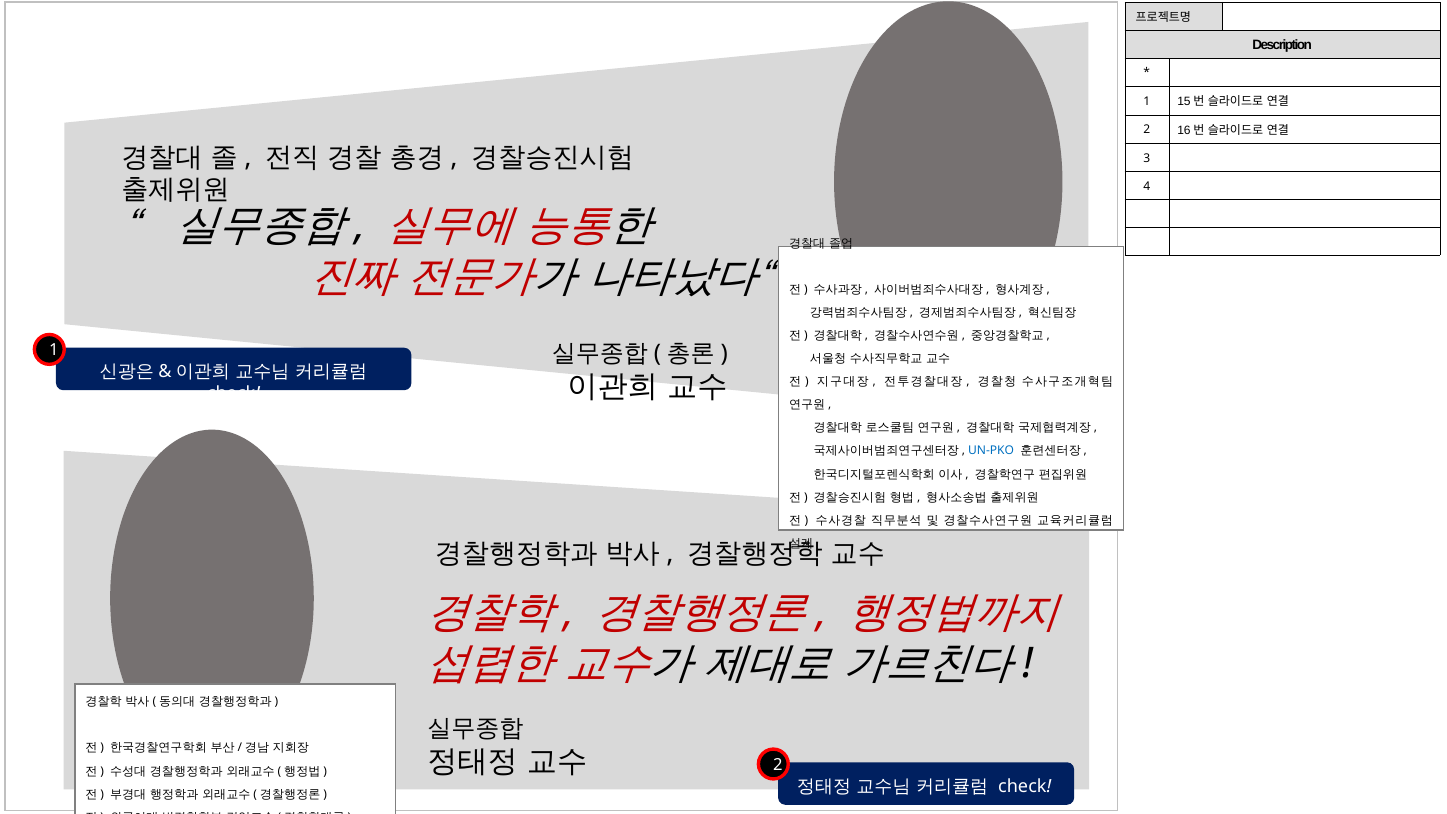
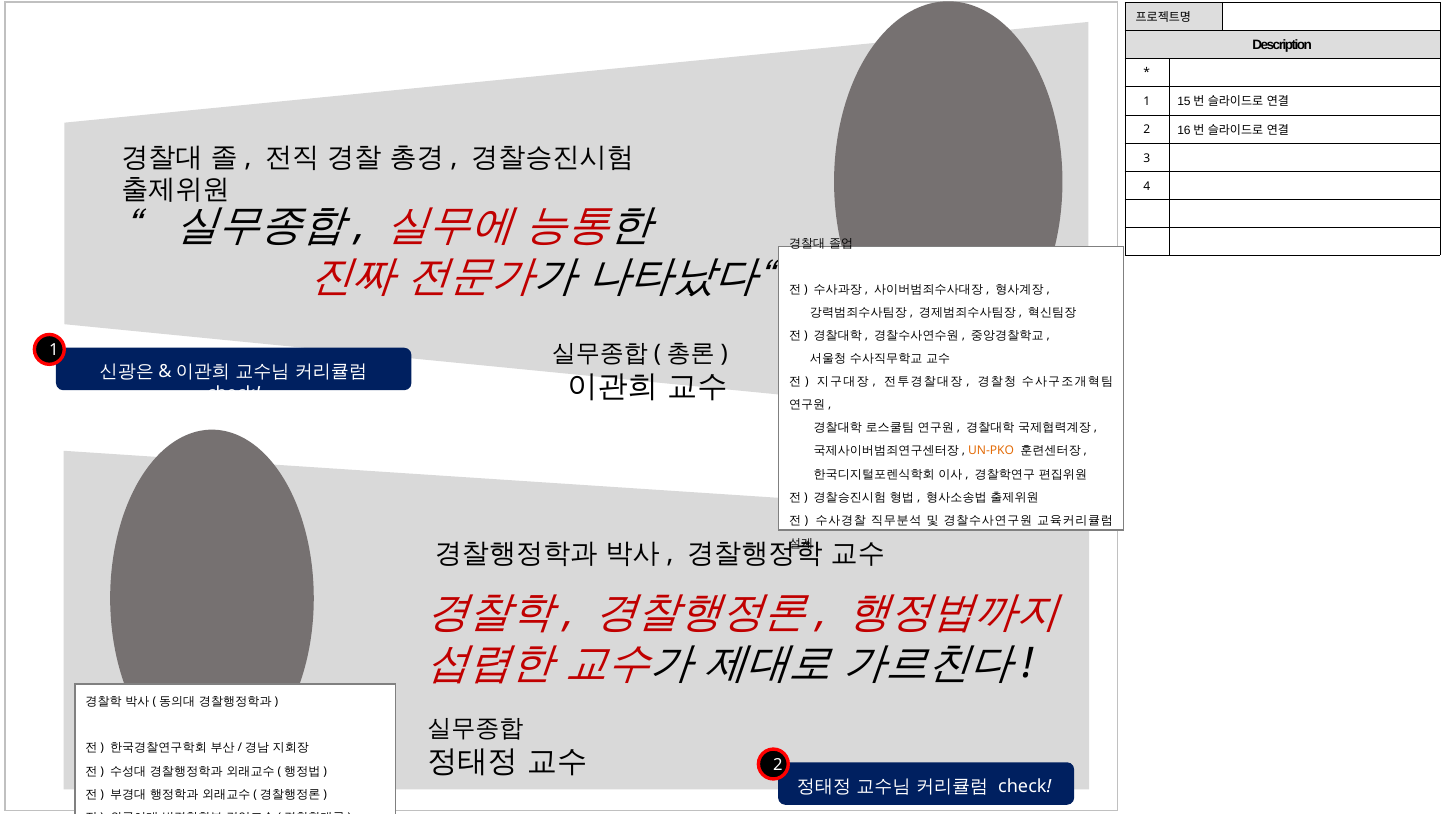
UN-PKO colour: blue -> orange (991, 451)
